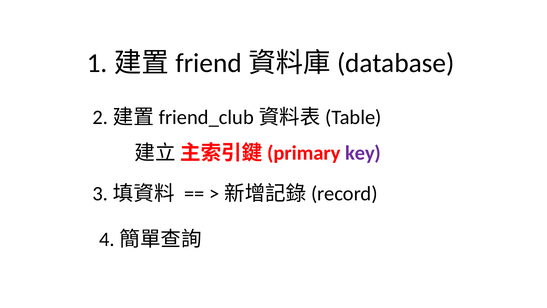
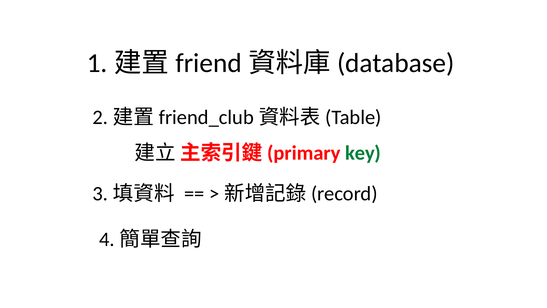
key colour: purple -> green (363, 153)
